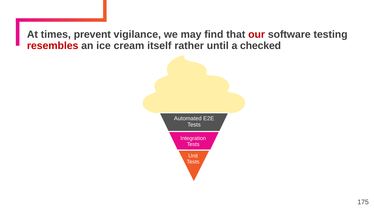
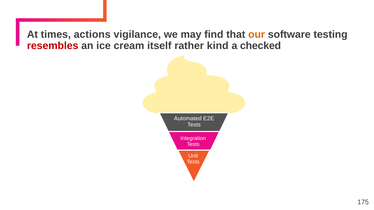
prevent: prevent -> actions (92, 34)
our colour: red -> orange (257, 34)
until: until -> kind (218, 46)
